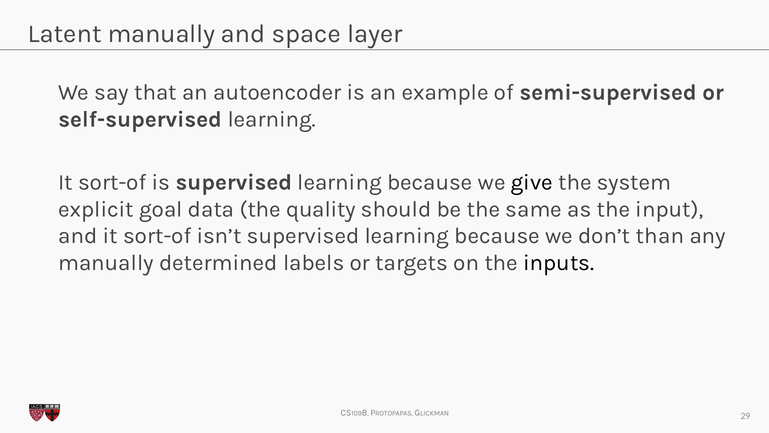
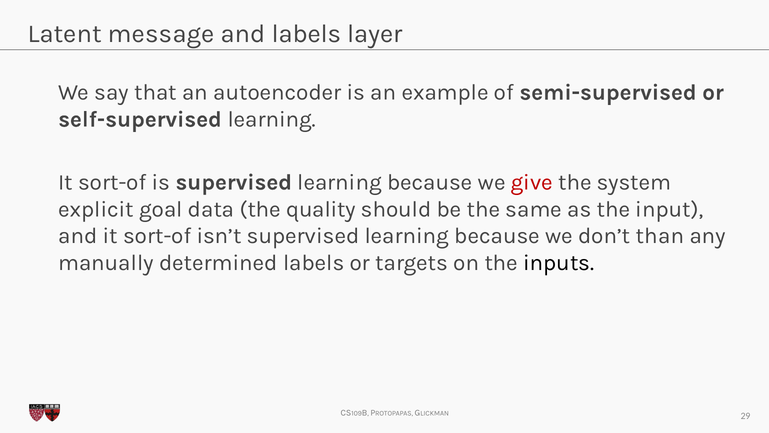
Latent manually: manually -> message (161, 34)
and space: space -> labels (306, 34)
give colour: black -> red (532, 182)
